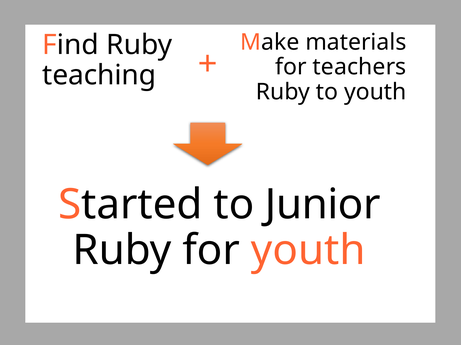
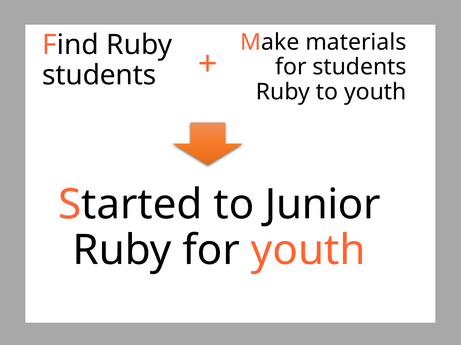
for teachers: teachers -> students (360, 67)
teaching: teaching -> students (99, 75)
